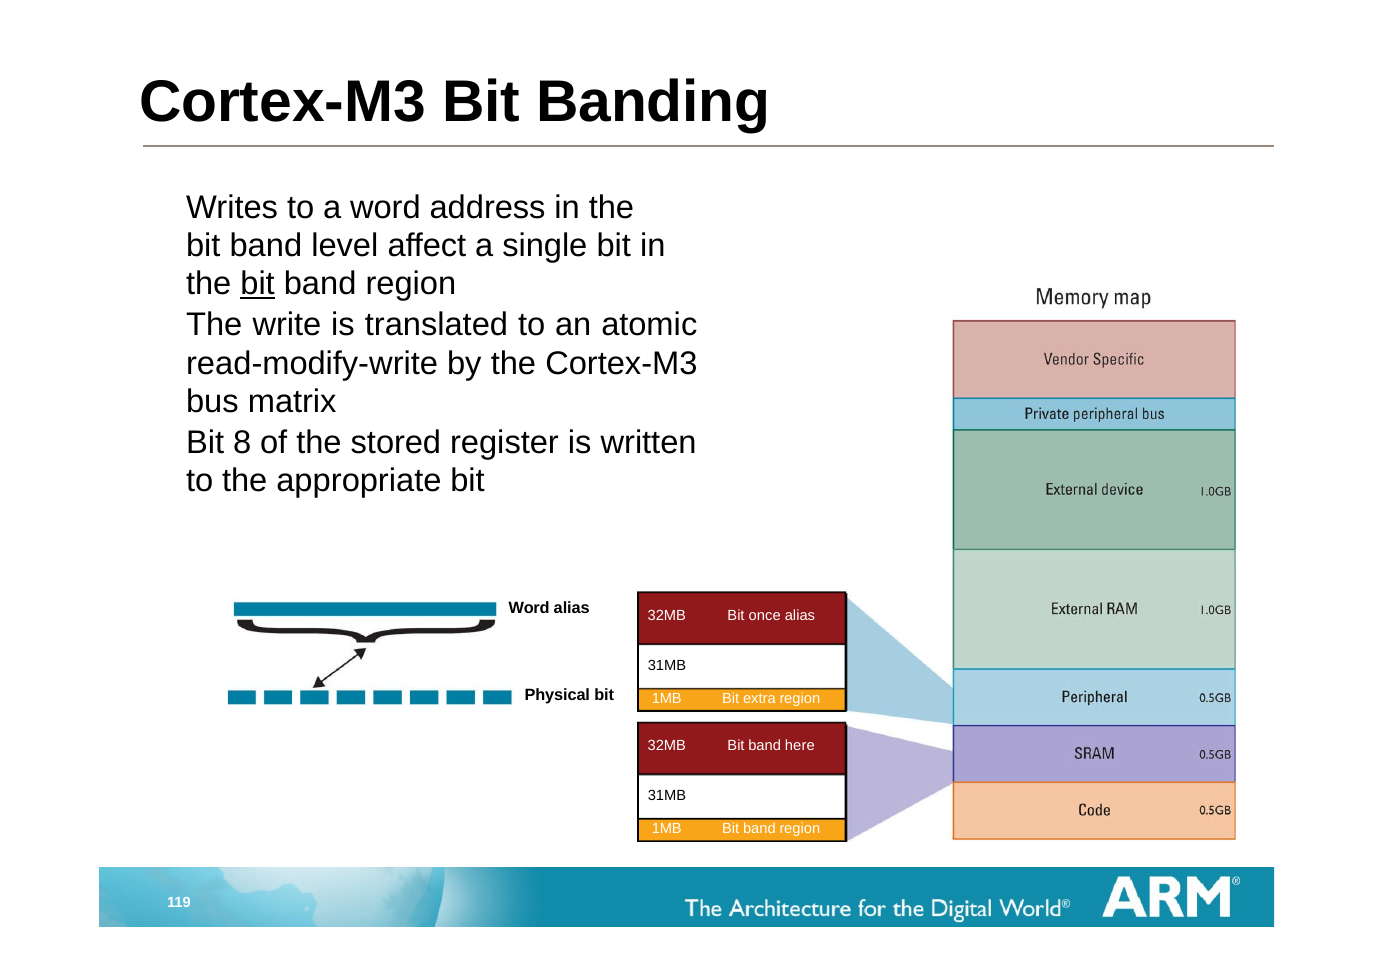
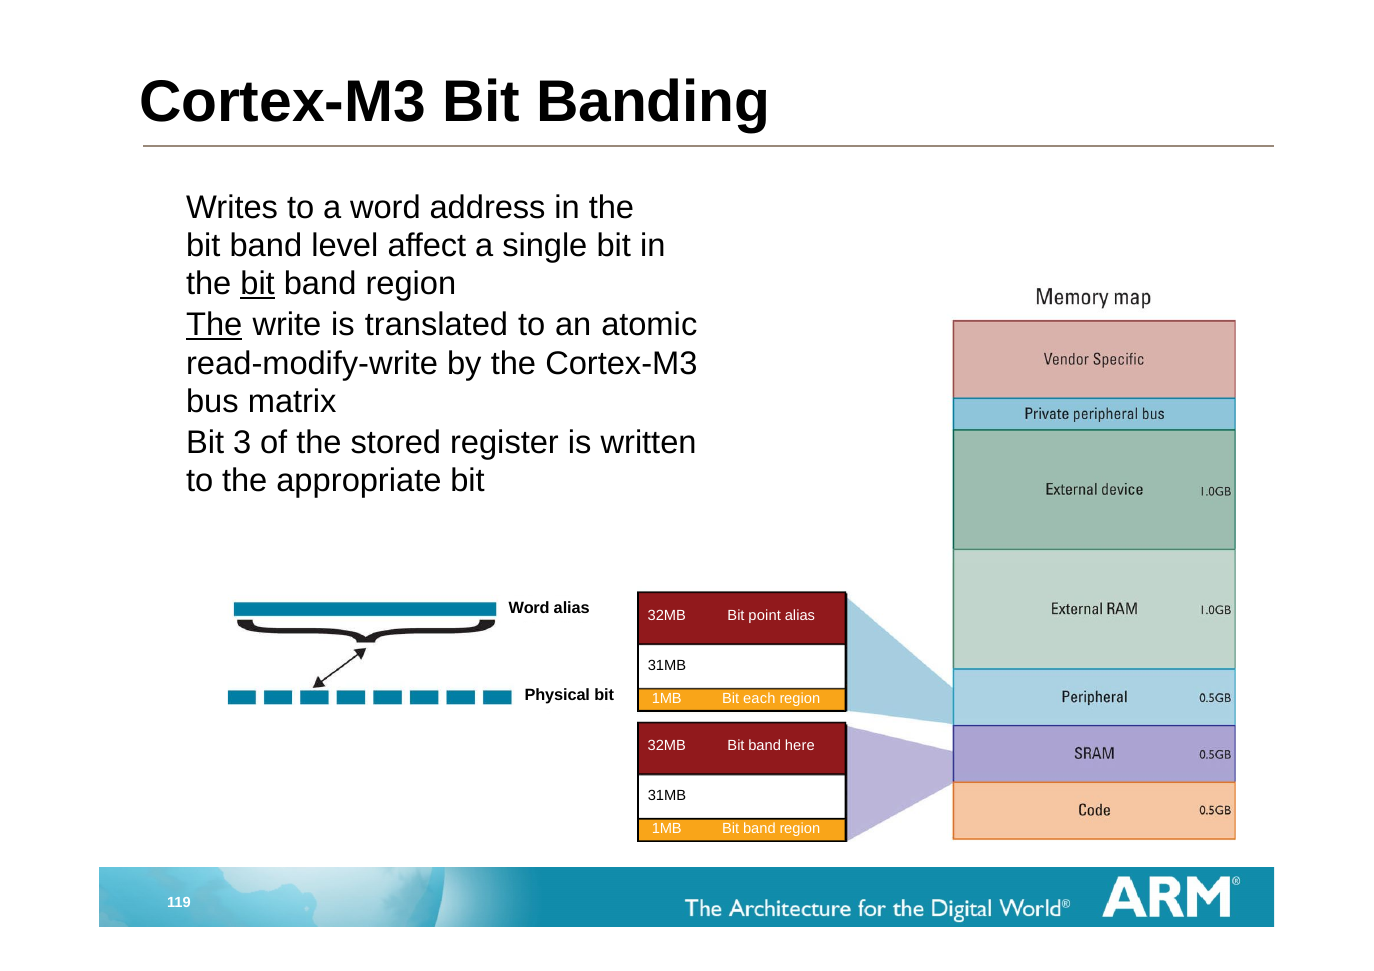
The underline: none -> present (214, 325)
8: 8 -> 3 (242, 443)
once: once -> point (765, 615)
extra: extra -> each (759, 699)
